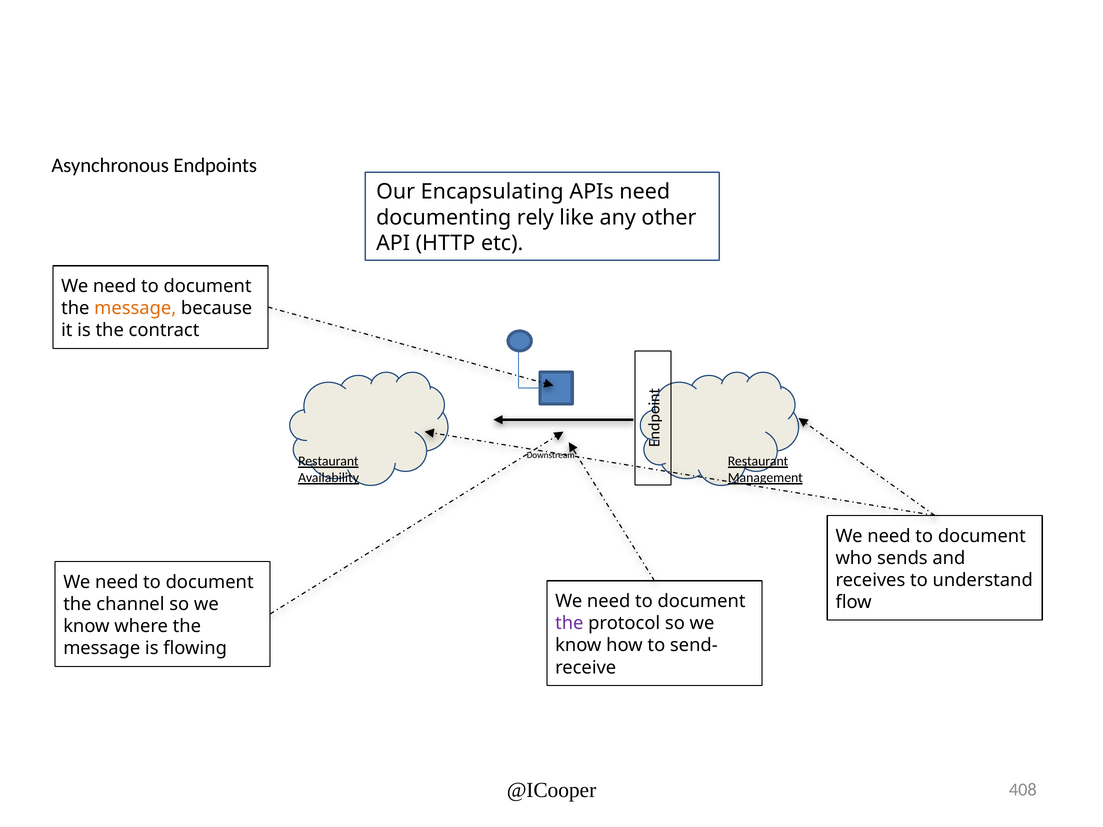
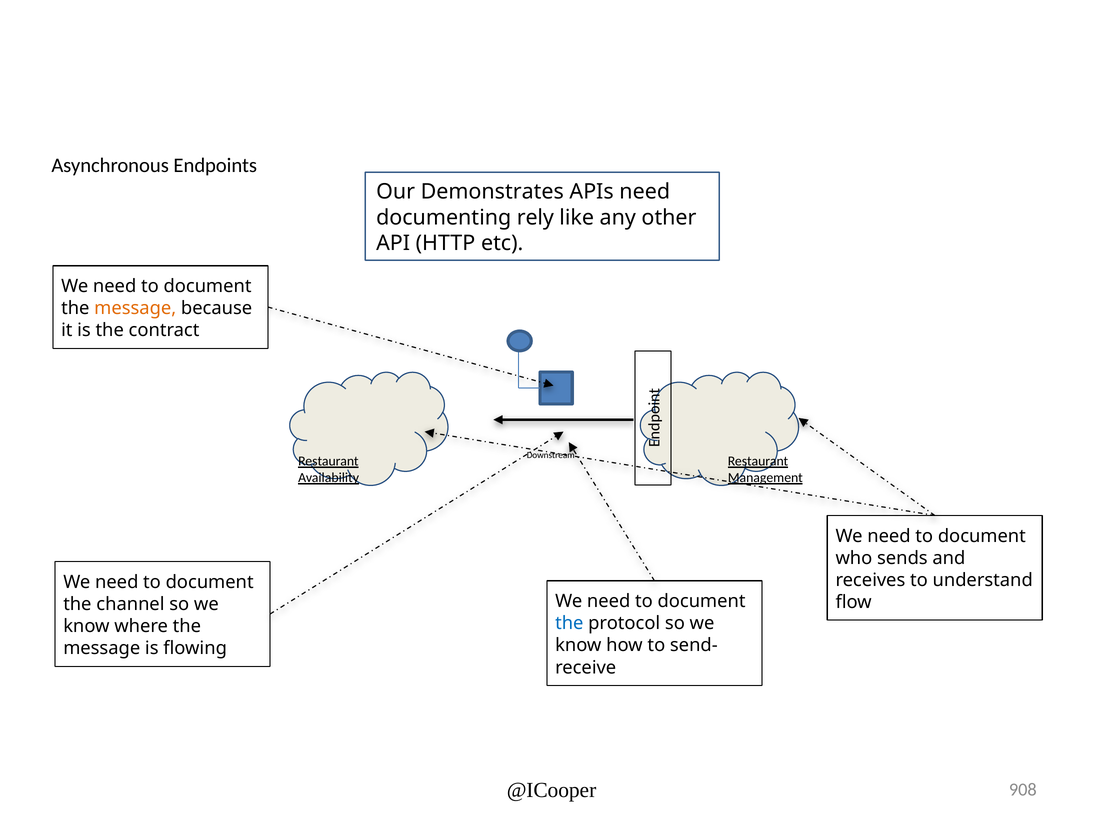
Encapsulating: Encapsulating -> Demonstrates (492, 192)
the colour: purple -> blue (569, 624)
408: 408 -> 908 (1023, 790)
